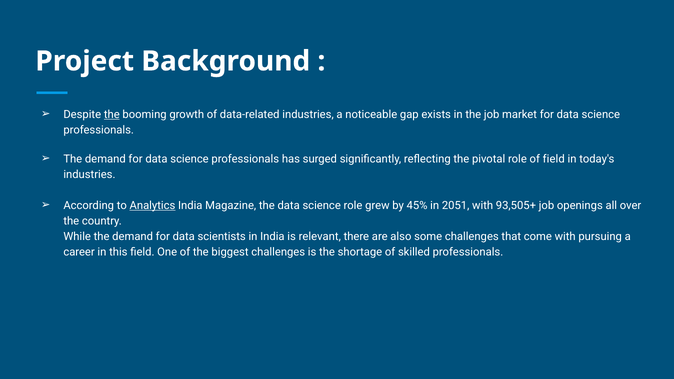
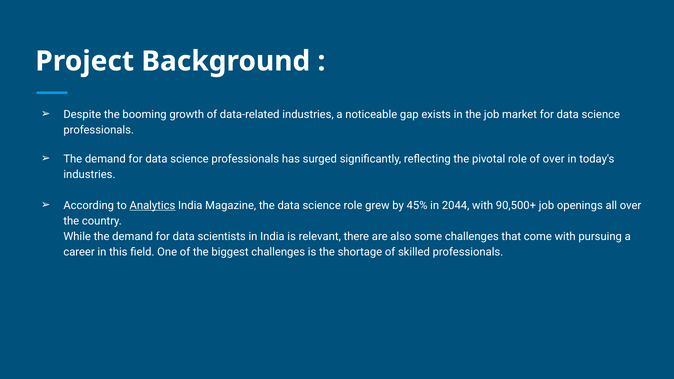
the underline: present -> none (112, 114)
of field: field -> over (554, 159)
2051: 2051 -> 2044 (456, 205)
93,505+: 93,505+ -> 90,500+ (516, 205)
